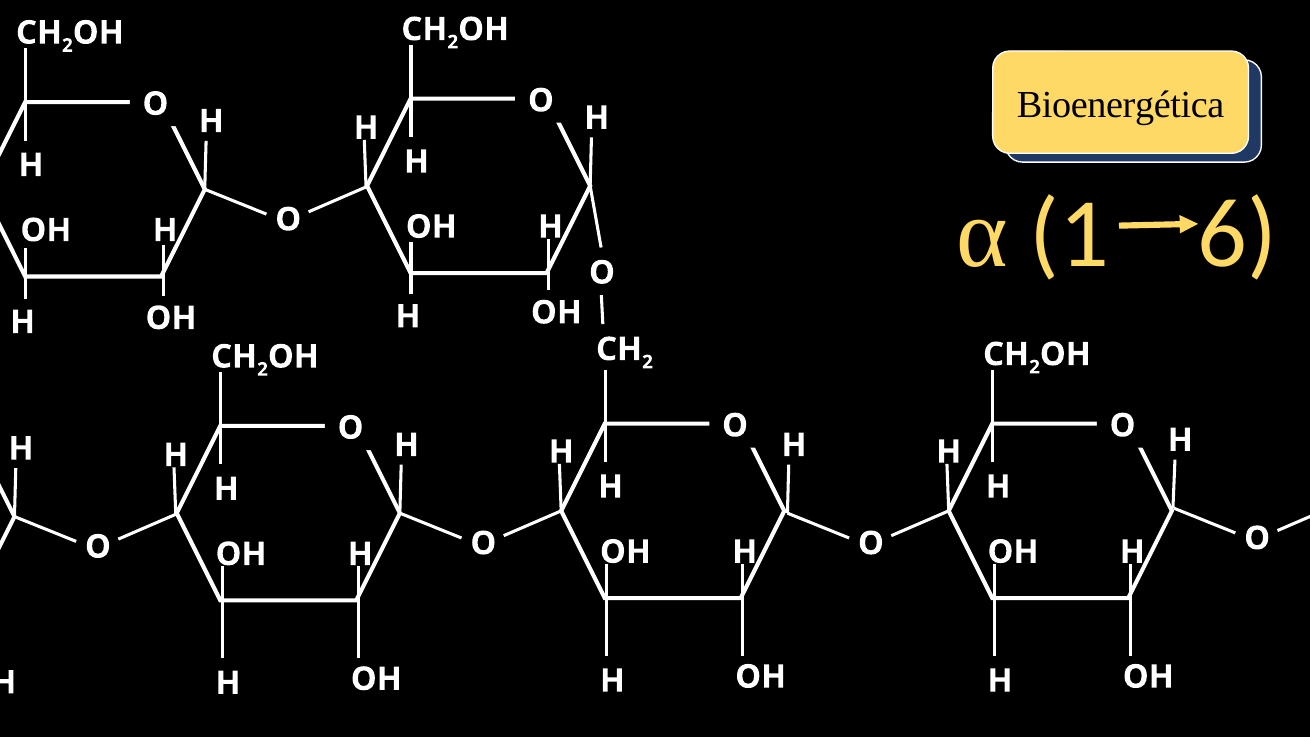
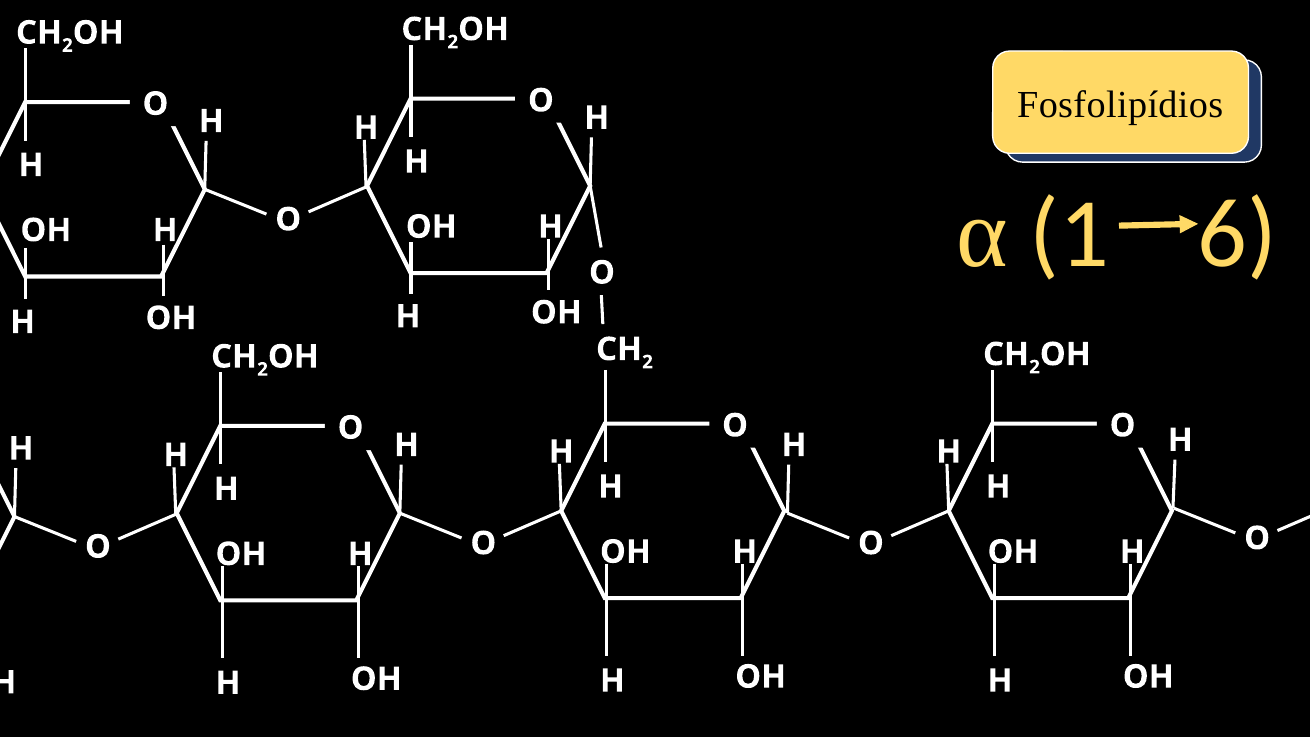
Bioenergética: Bioenergética -> Fosfolipídios (1120, 105)
